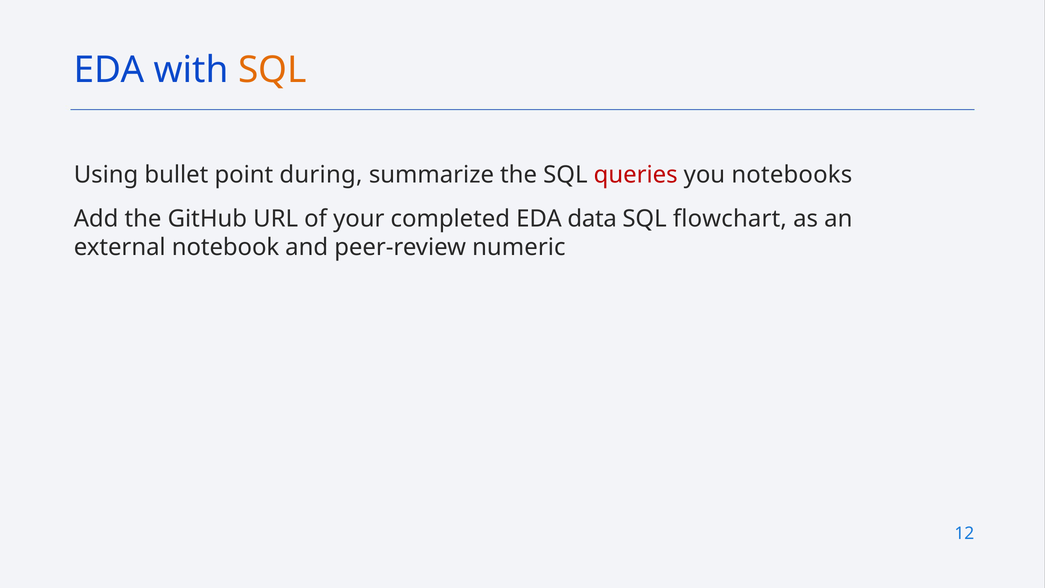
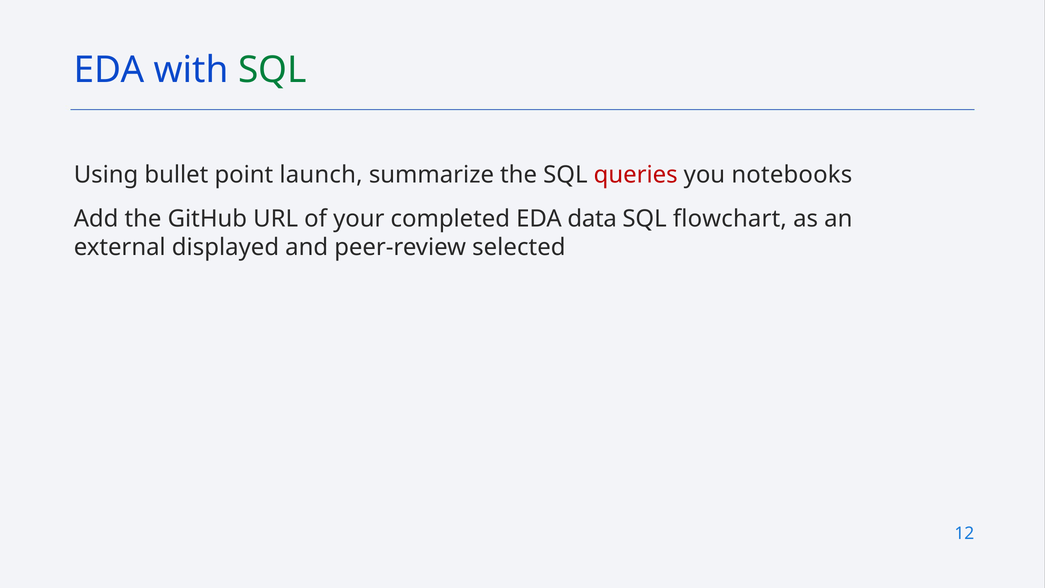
SQL colour: orange -> green (272, 70)
during: during -> launch (321, 175)
notebook: notebook -> displayed (225, 247)
numeric: numeric -> selected (519, 247)
